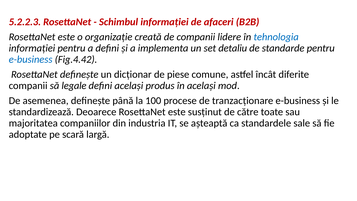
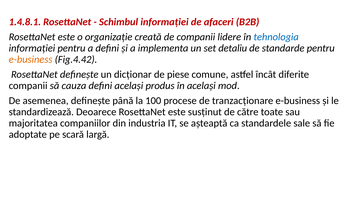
5.2.2.3: 5.2.2.3 -> 1.4.8.1 (25, 22)
e-business colour: blue -> orange (31, 59)
legale: legale -> cauza (74, 86)
